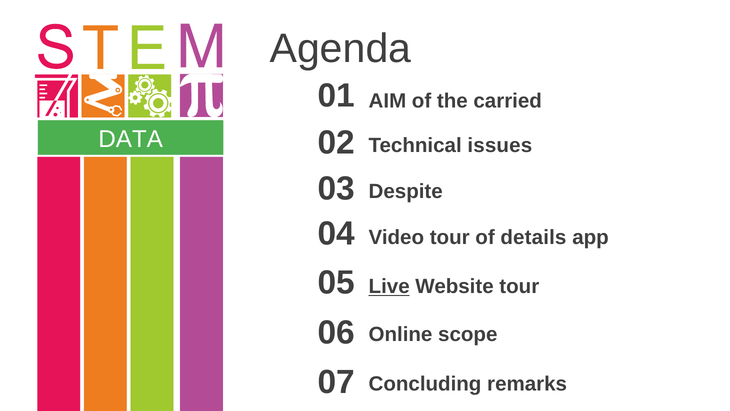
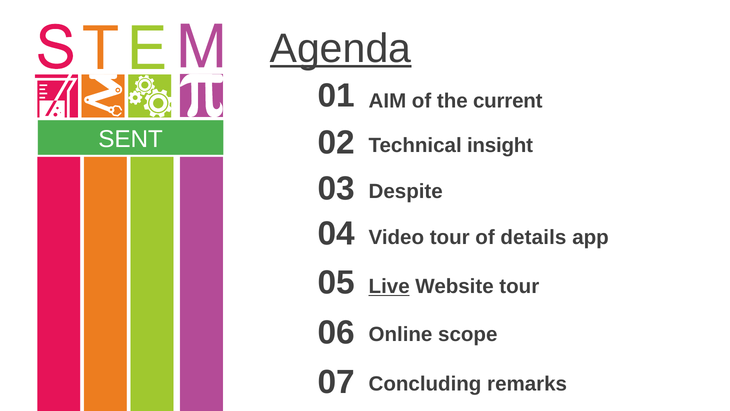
Agenda underline: none -> present (341, 49)
carried: carried -> current (508, 101)
DATA: DATA -> SENT (131, 139)
issues: issues -> insight (500, 146)
